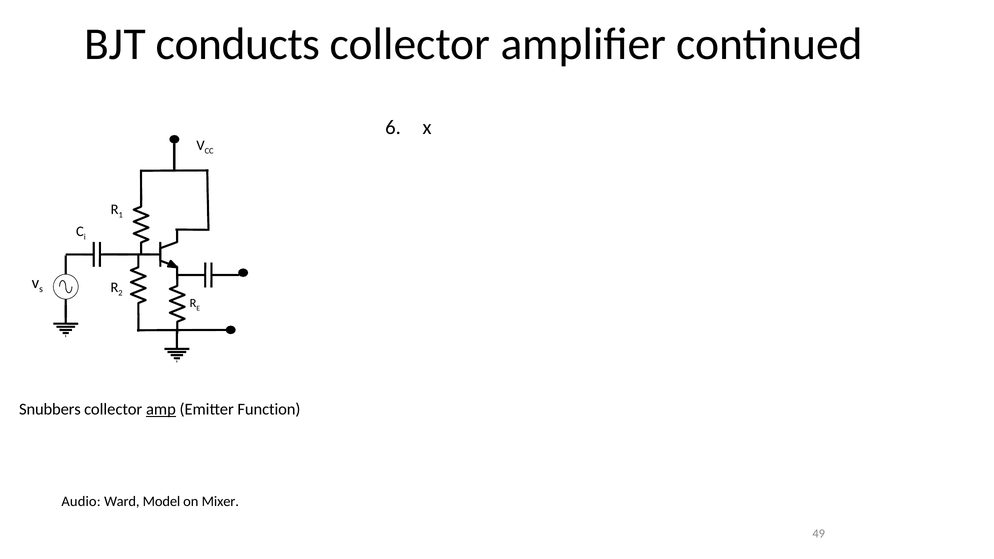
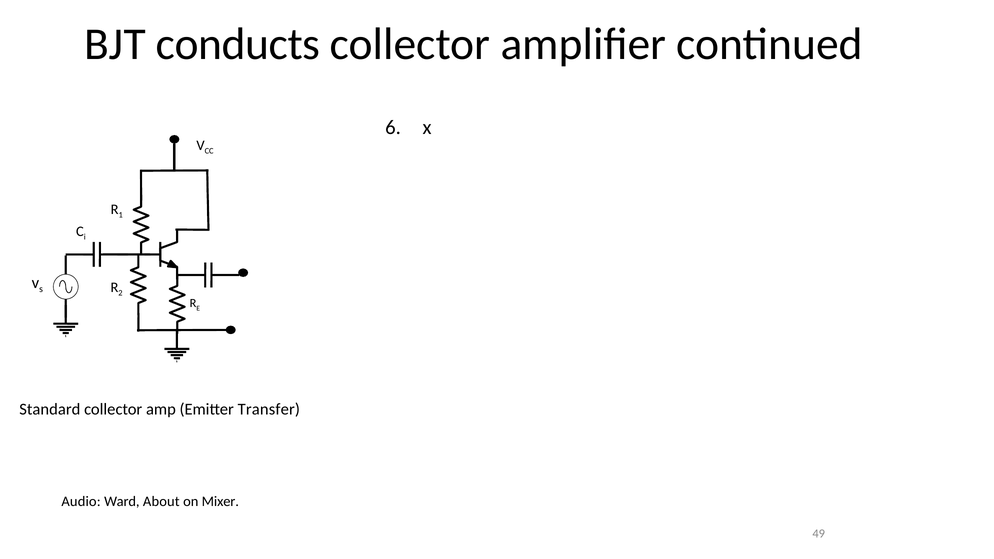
Snubbers: Snubbers -> Standard (50, 409)
amp underline: present -> none (161, 409)
Function: Function -> Transfer (269, 409)
Model: Model -> About (161, 502)
